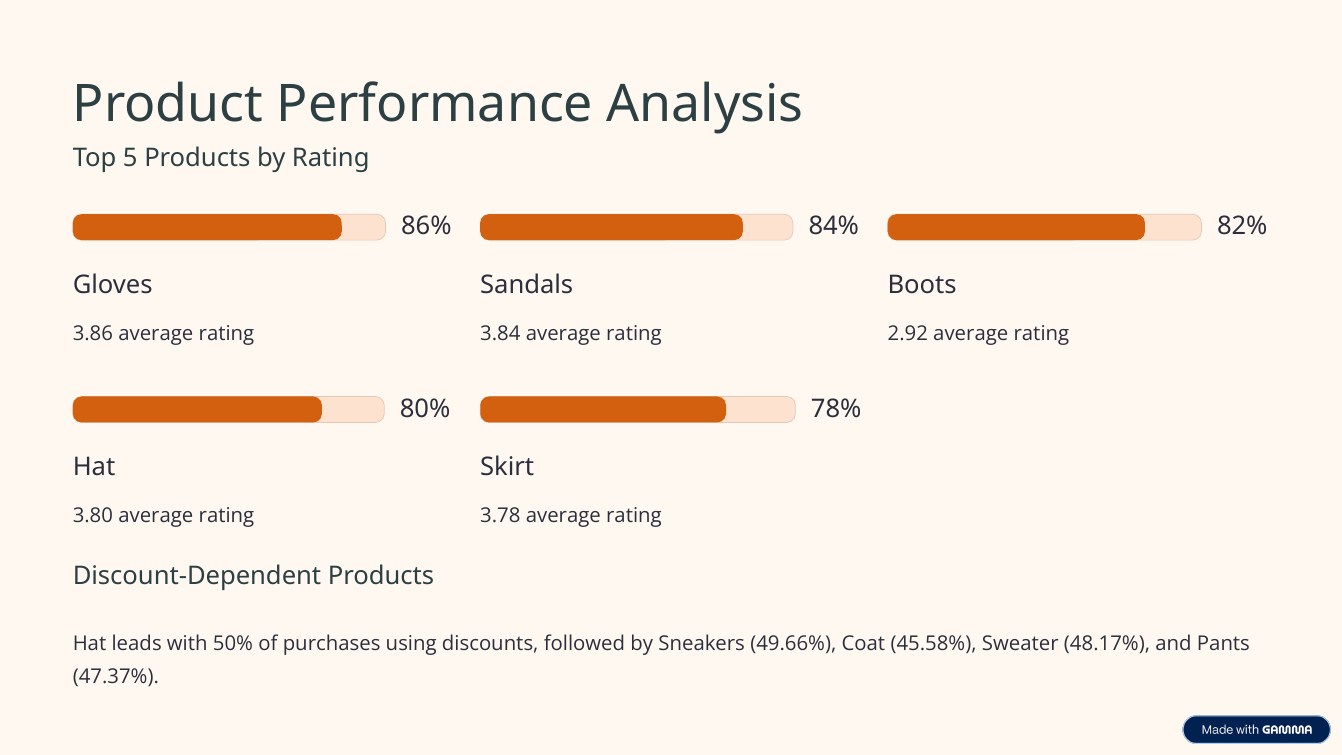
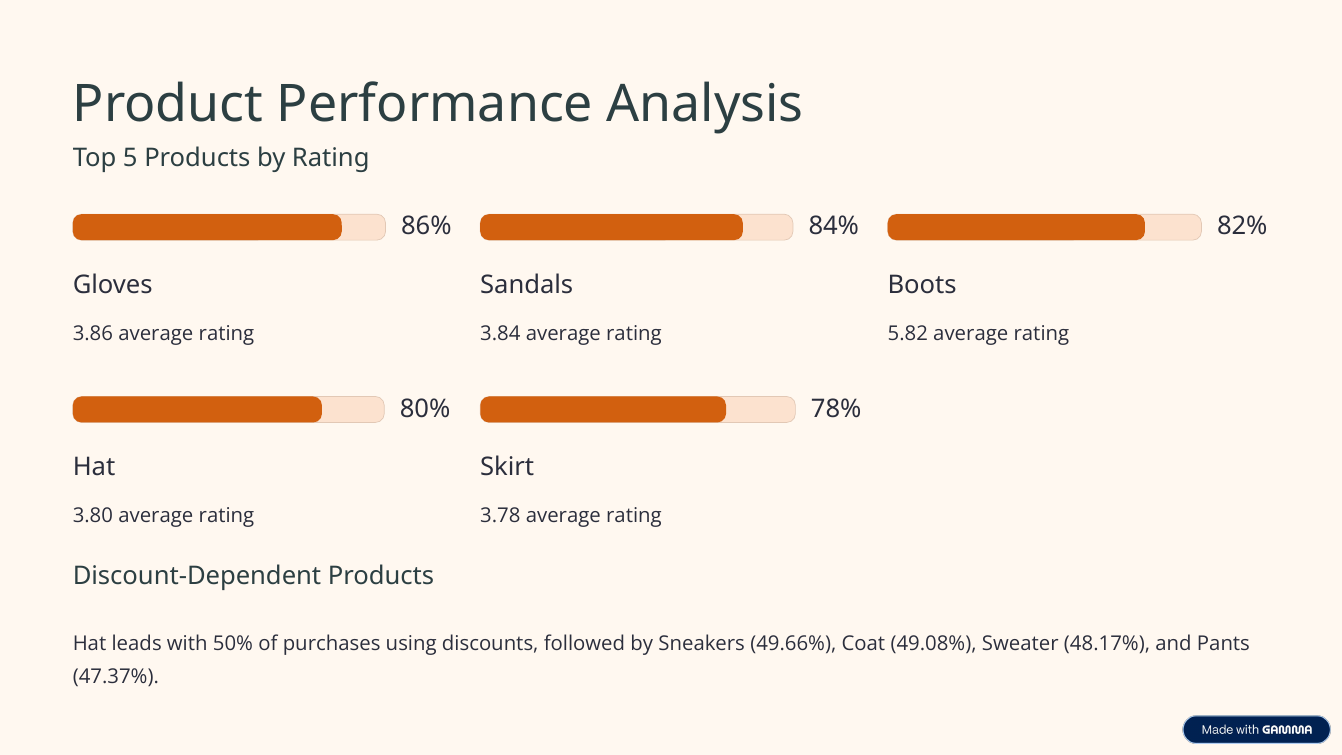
2.92: 2.92 -> 5.82 (908, 333)
45.58%: 45.58% -> 49.08% (934, 644)
